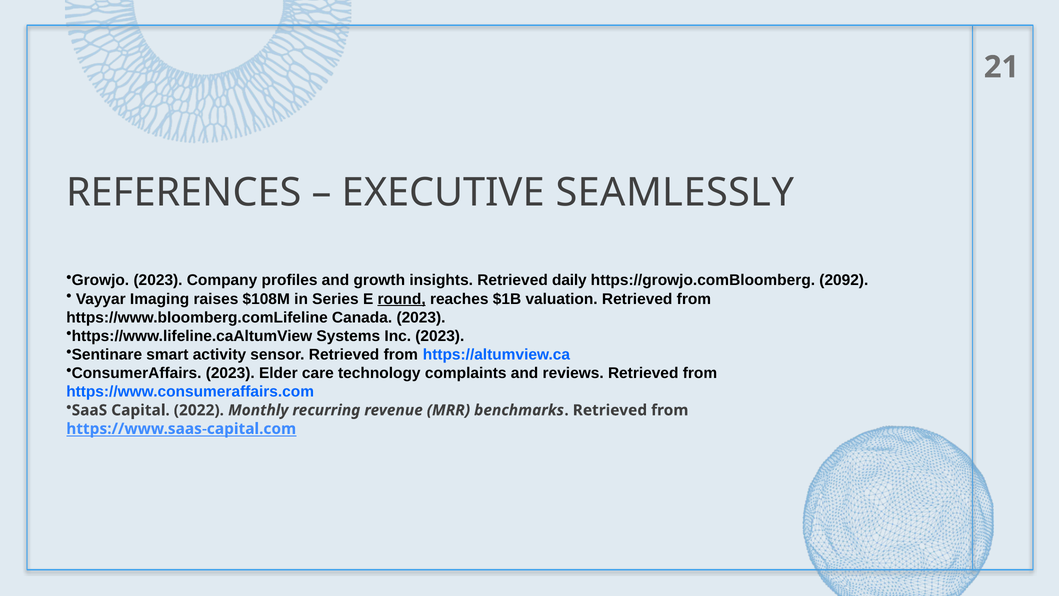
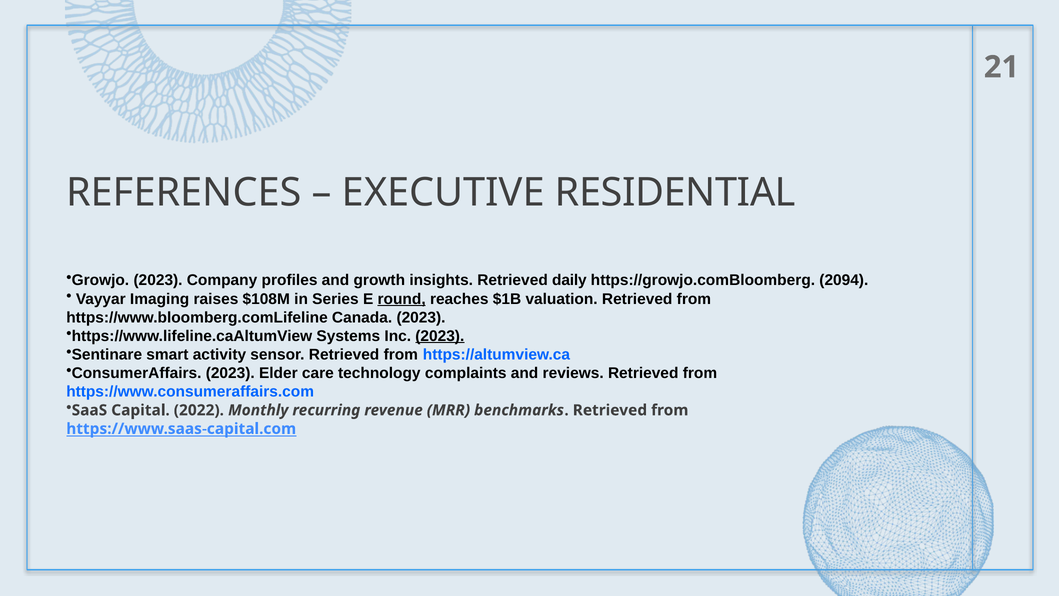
SEAMLESSLY: SEAMLESSLY -> RESIDENTIAL (675, 193)
2092: 2092 -> 2094 (844, 280)
2023 underline: none -> present (440, 336)
